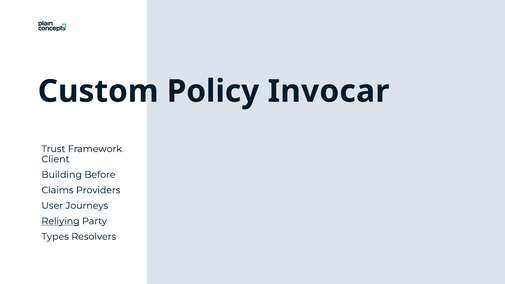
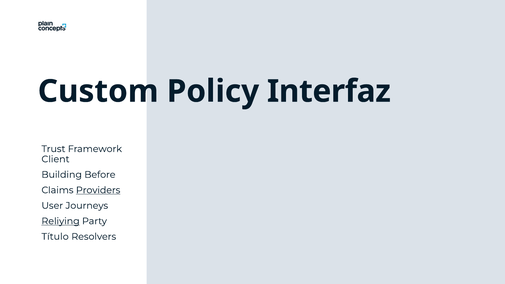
Invocar: Invocar -> Interfaz (329, 91)
Providers underline: none -> present (98, 190)
Types: Types -> Título (55, 237)
